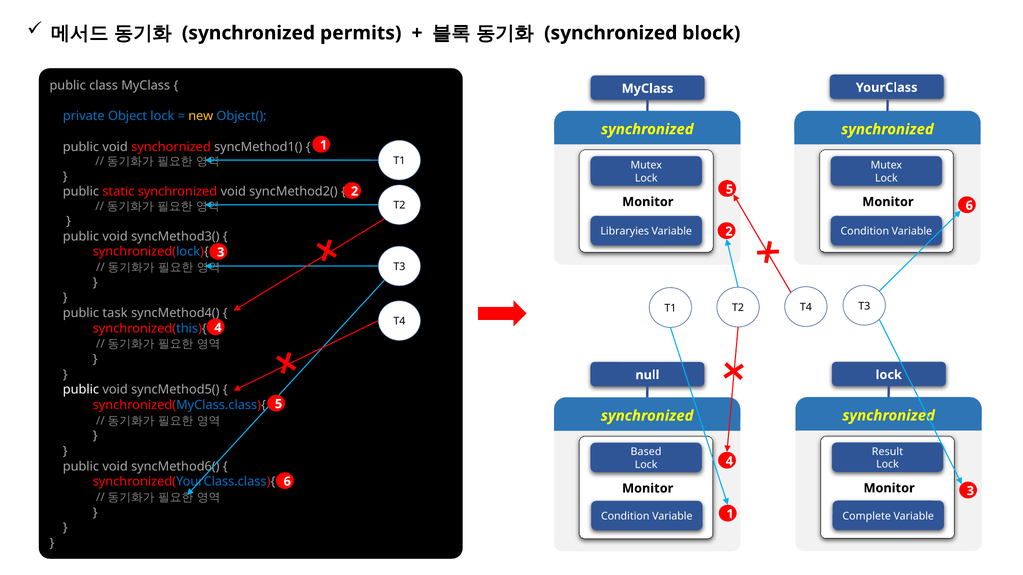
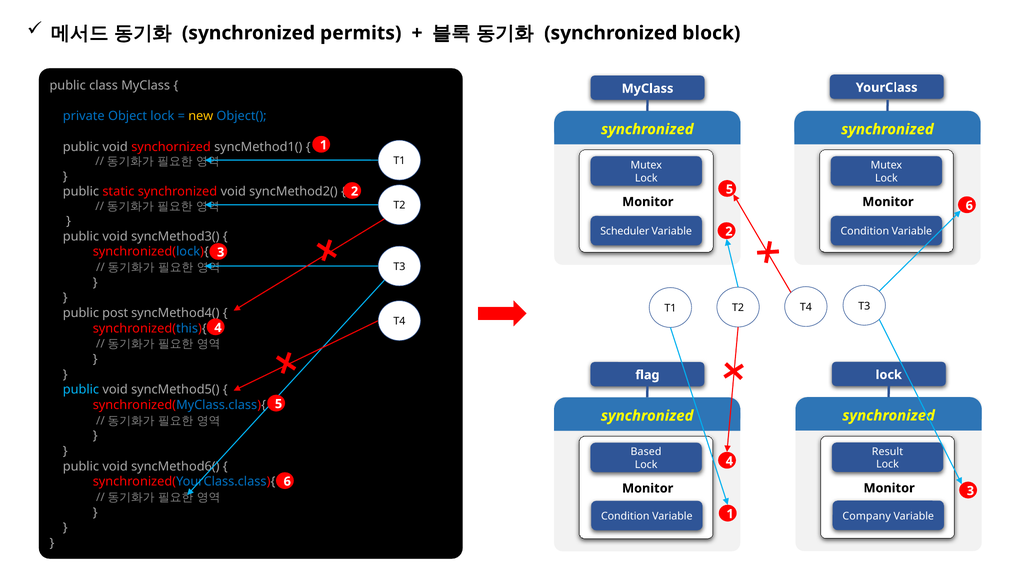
Libraryies: Libraryies -> Scheduler (625, 232)
task: task -> post (115, 313)
null: null -> flag (647, 375)
public colour: white -> light blue (81, 390)
Complete: Complete -> Company (867, 516)
